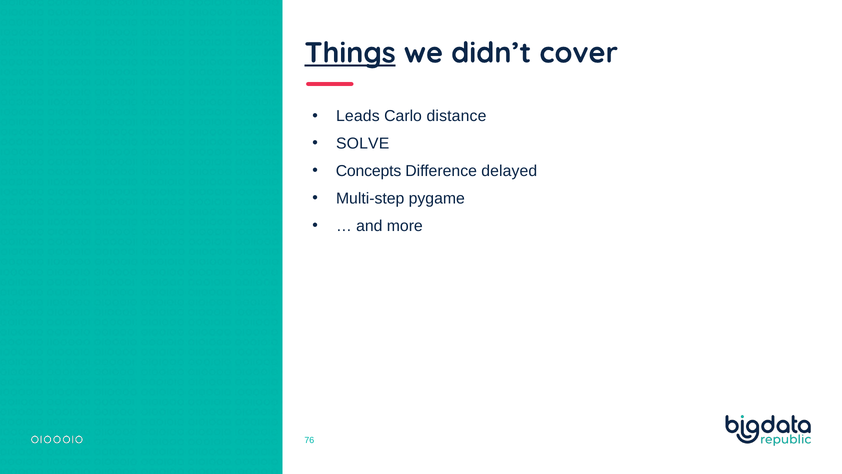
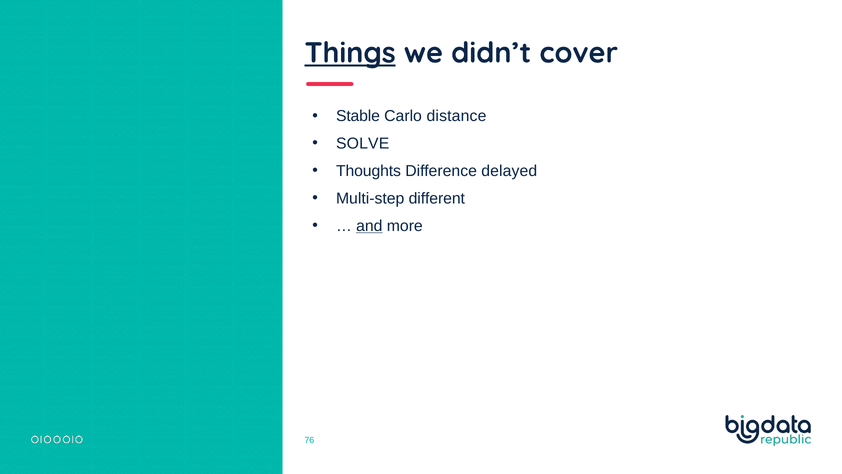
Leads: Leads -> Stable (358, 116)
Concepts: Concepts -> Thoughts (369, 171)
pygame: pygame -> different (437, 198)
and underline: none -> present (369, 226)
